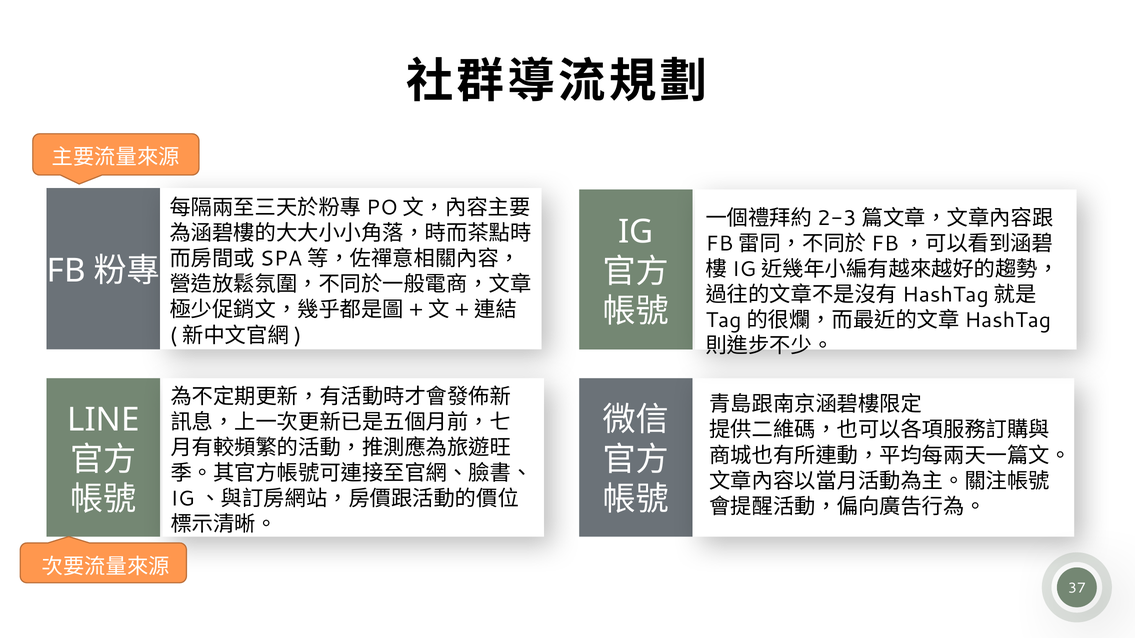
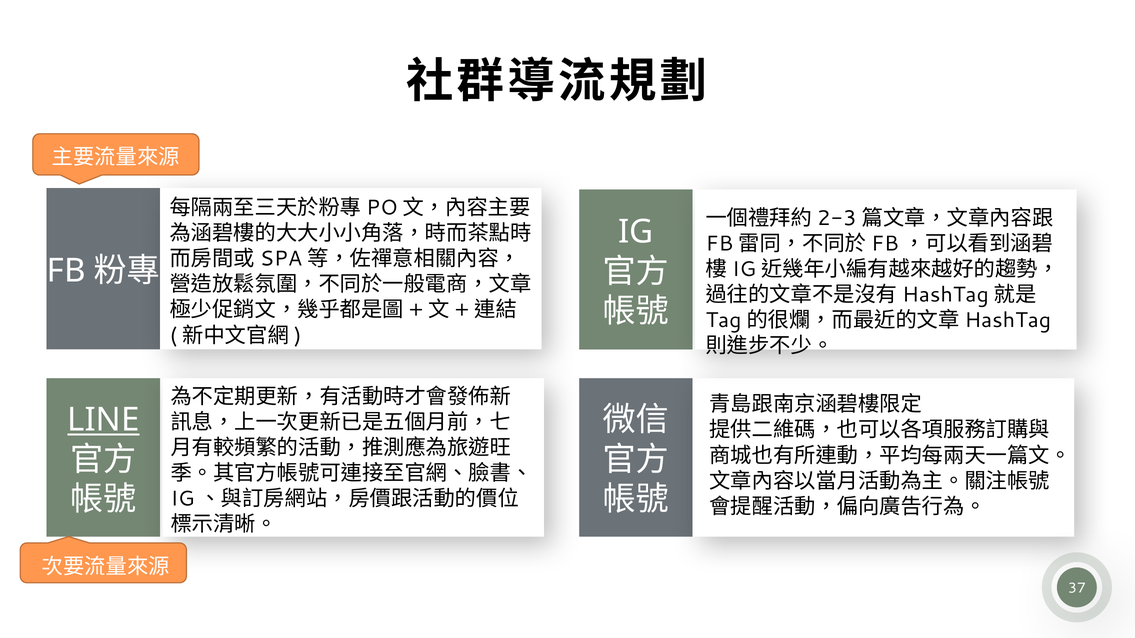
LINE underline: none -> present (103, 420)
